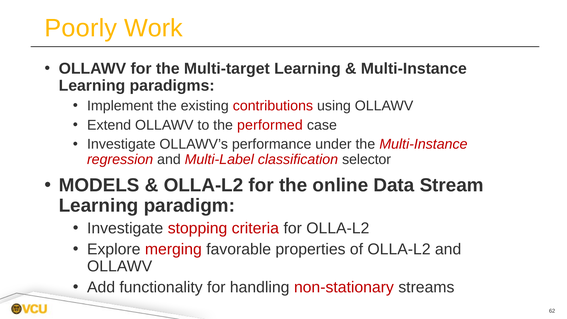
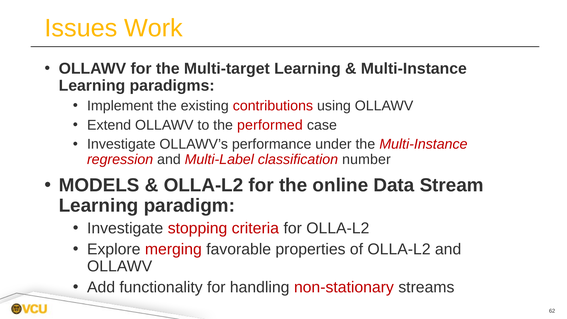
Poorly: Poorly -> Issues (81, 28)
selector: selector -> number (366, 160)
